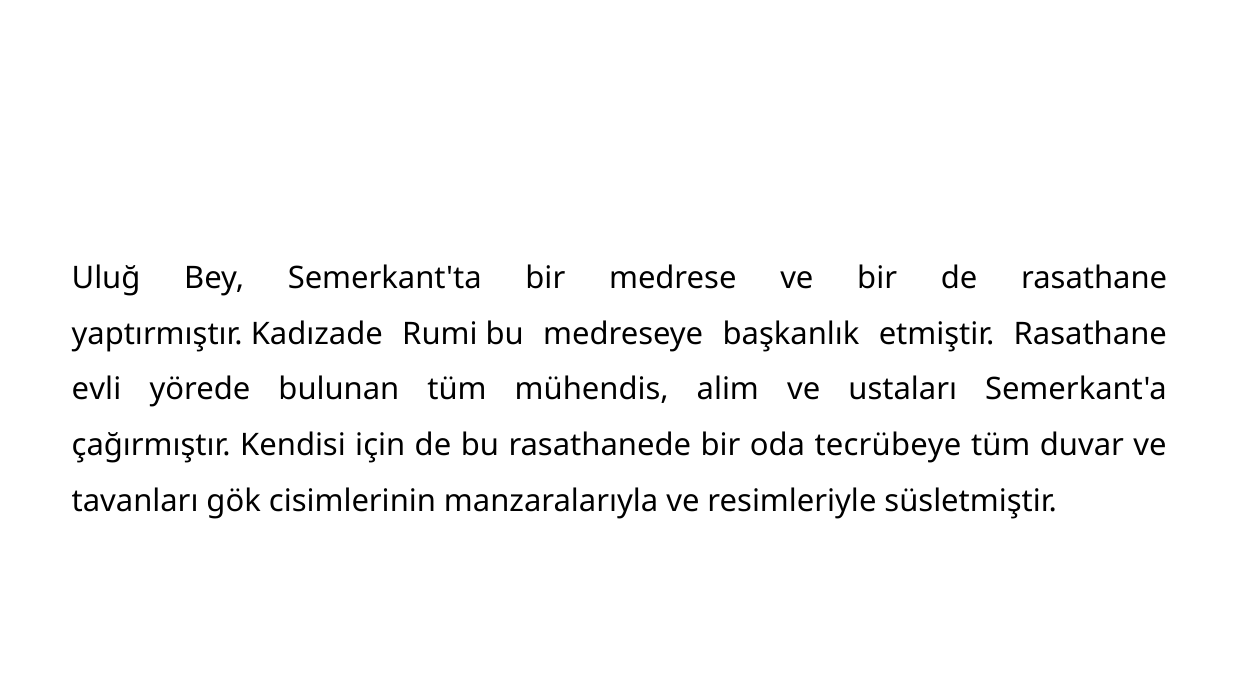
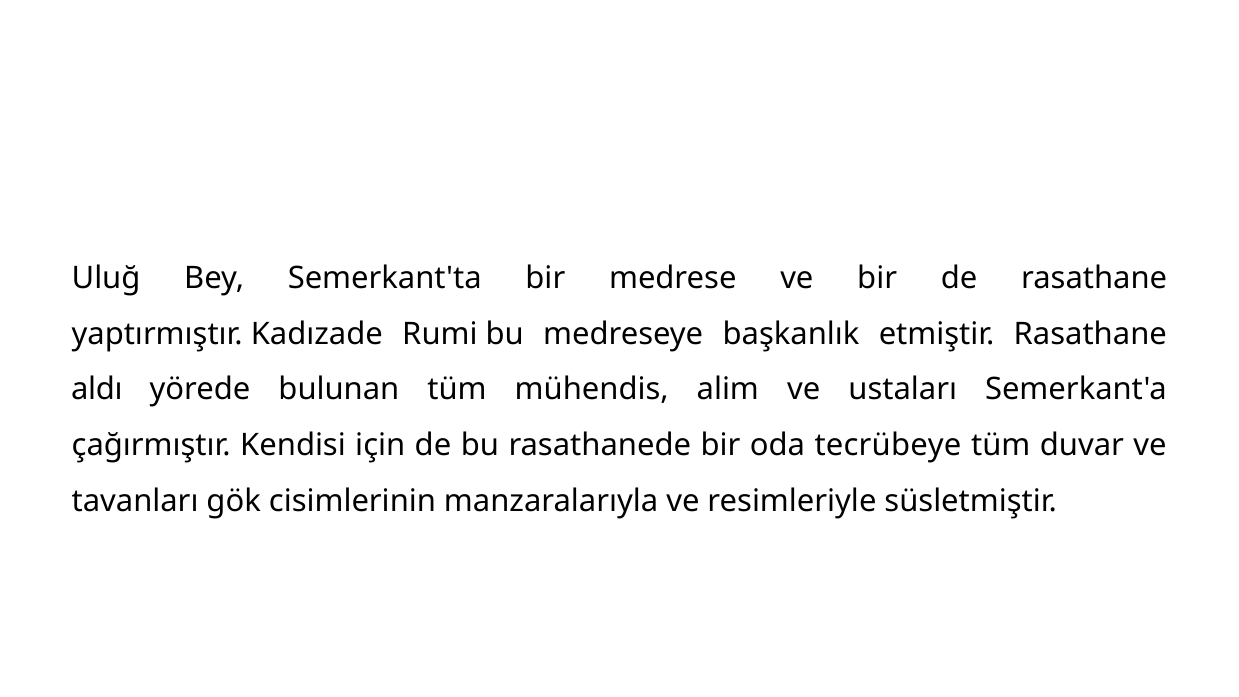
evli: evli -> aldı (97, 390)
